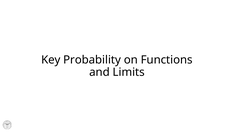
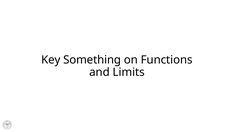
Probability: Probability -> Something (92, 60)
